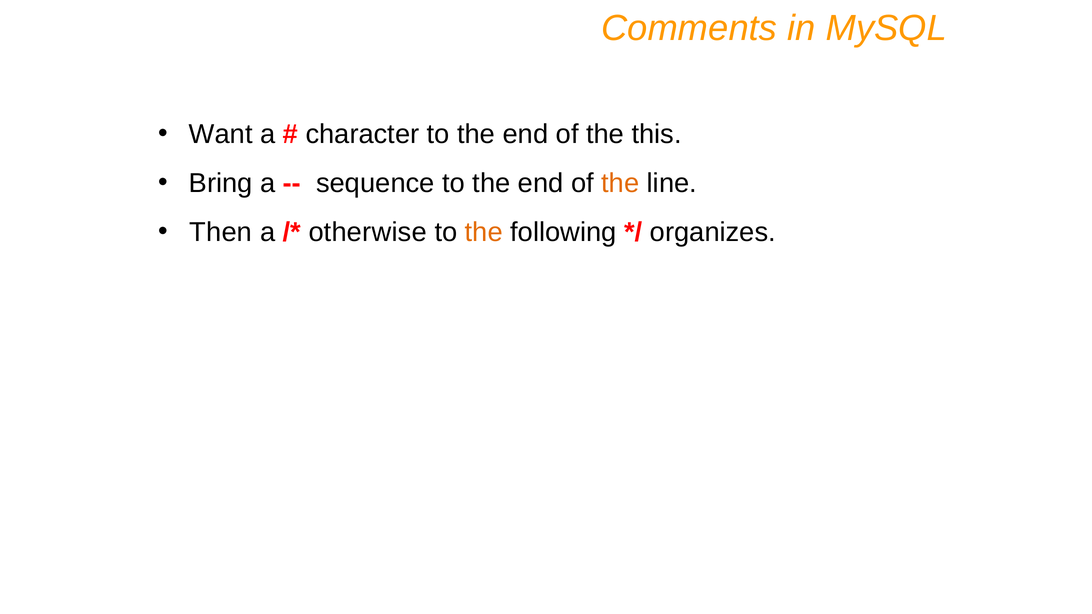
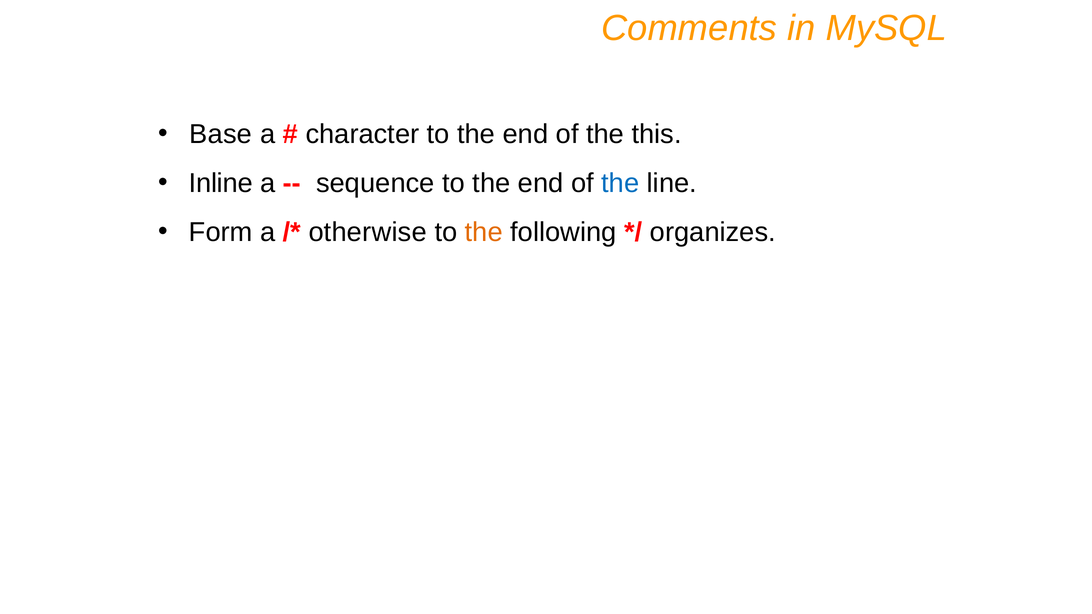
Want: Want -> Base (221, 134)
Bring: Bring -> Inline (221, 183)
the colour: orange -> blue (620, 183)
Then: Then -> Form (221, 232)
